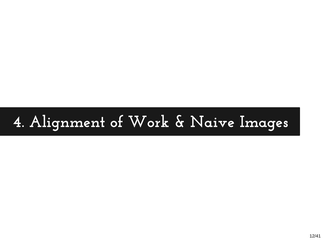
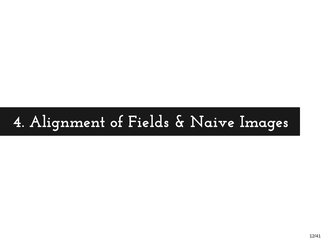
Work: Work -> Fields (148, 122)
